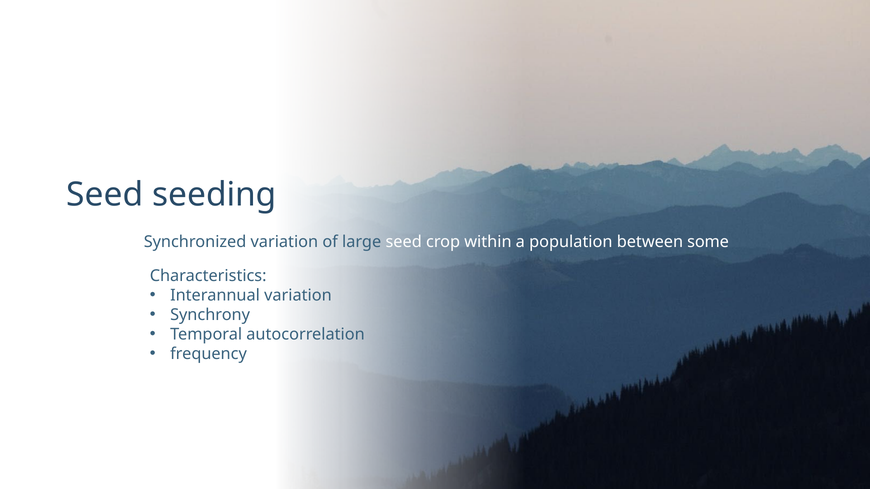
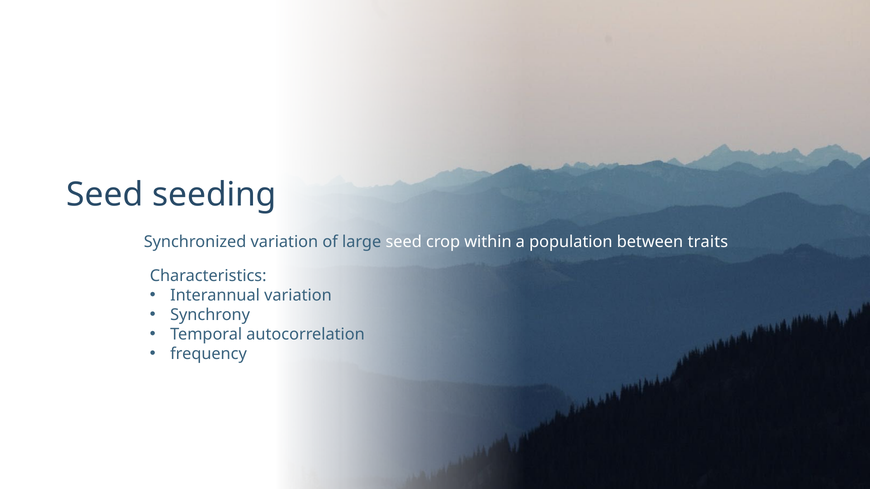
some: some -> traits (708, 242)
